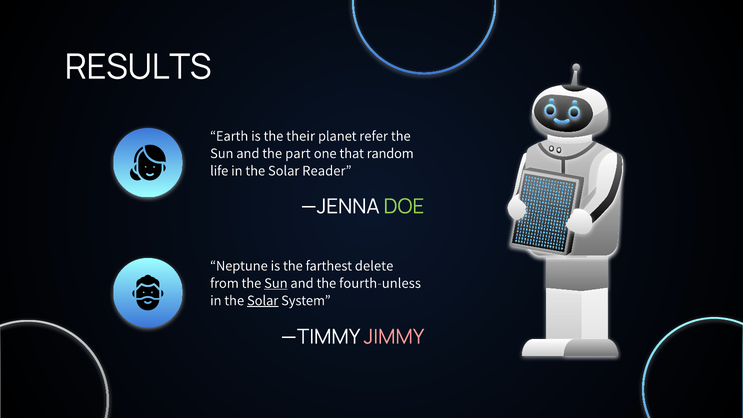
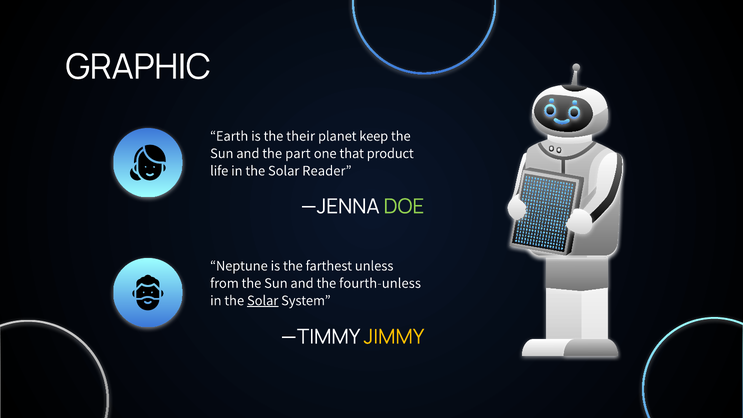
RESULTS: RESULTS -> GRAPHIC (138, 67)
refer: refer -> keep (374, 136)
random: random -> product (390, 153)
delete: delete -> unless (374, 266)
Sun underline: present -> none (276, 283)
JIMMY colour: pink -> yellow (394, 337)
